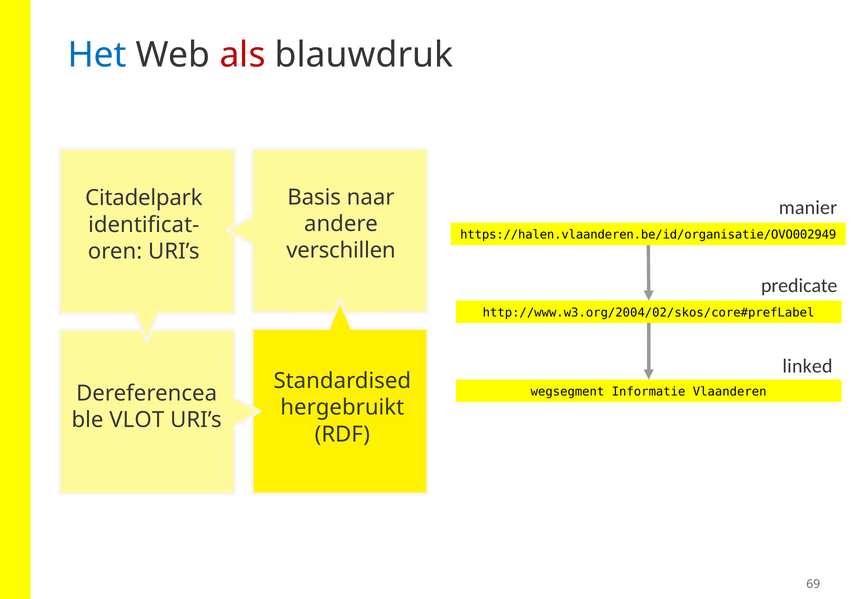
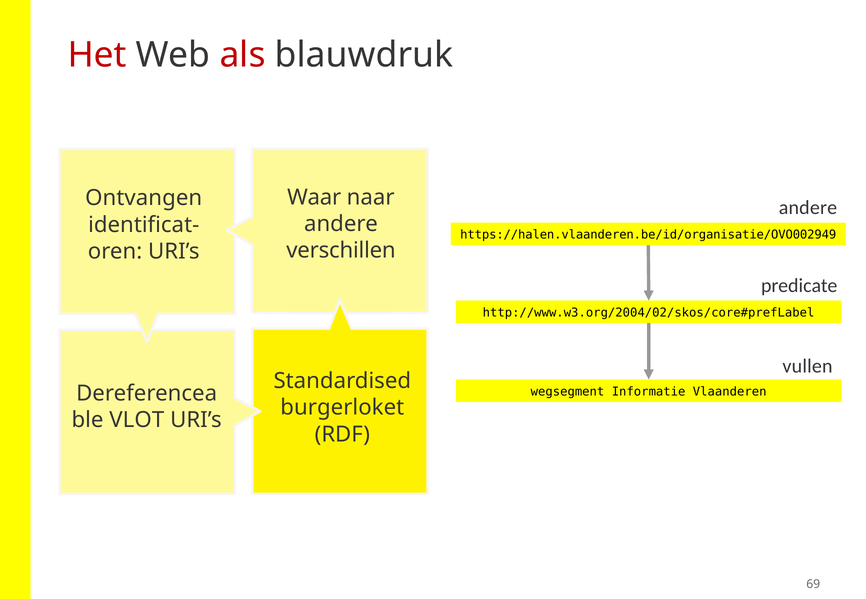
Het colour: blue -> red (97, 55)
Basis: Basis -> Waar (314, 197)
Citadelpark: Citadelpark -> Ontvangen (144, 198)
manier: manier -> andere (808, 208)
linked: linked -> vullen (808, 367)
hergebruikt: hergebruikt -> burgerloket (342, 408)
